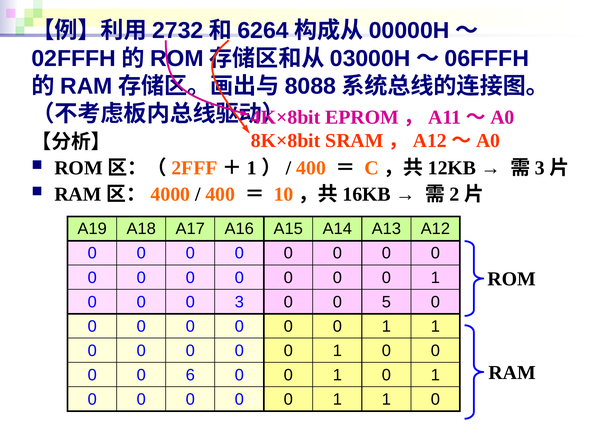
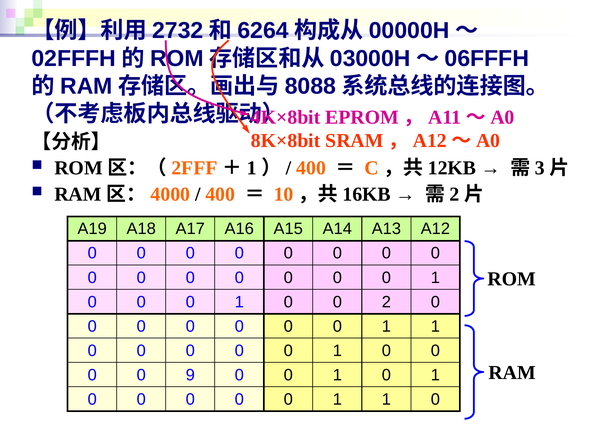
3: 3 -> 1 (239, 302)
5: 5 -> 2 (386, 302)
6: 6 -> 9 (190, 375)
